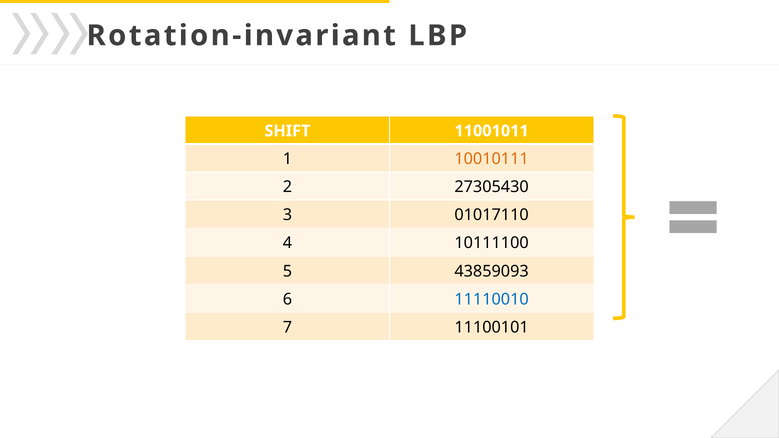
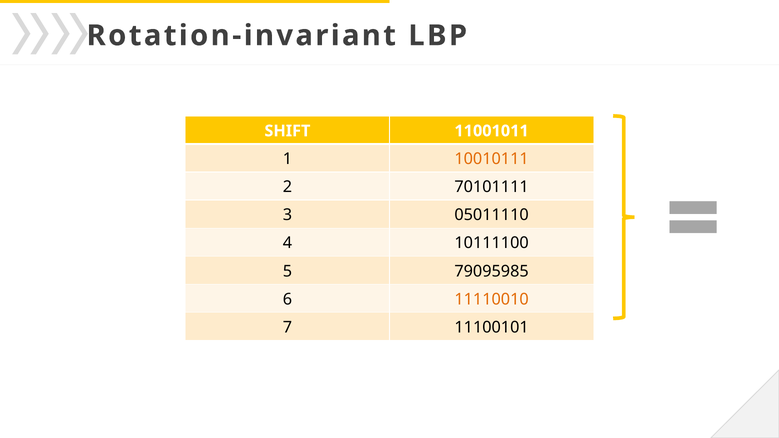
27305430: 27305430 -> 70101111 (492, 187)
01017110: 01017110 -> 05011110 (492, 215)
43859093: 43859093 -> 79095985 (492, 271)
11110010 colour: blue -> orange (492, 299)
